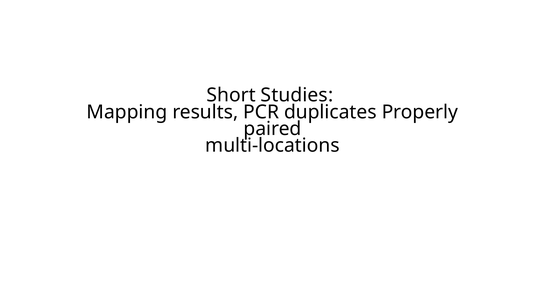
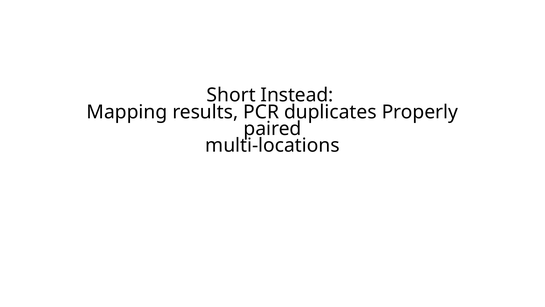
Studies: Studies -> Instead (297, 95)
